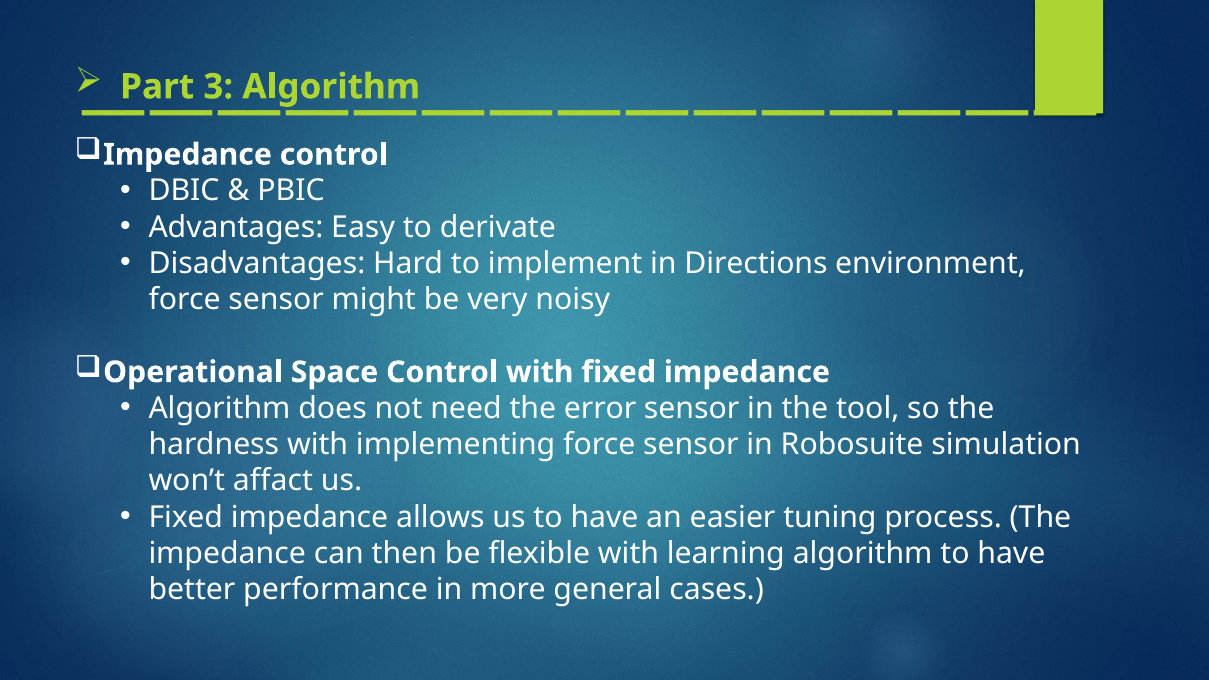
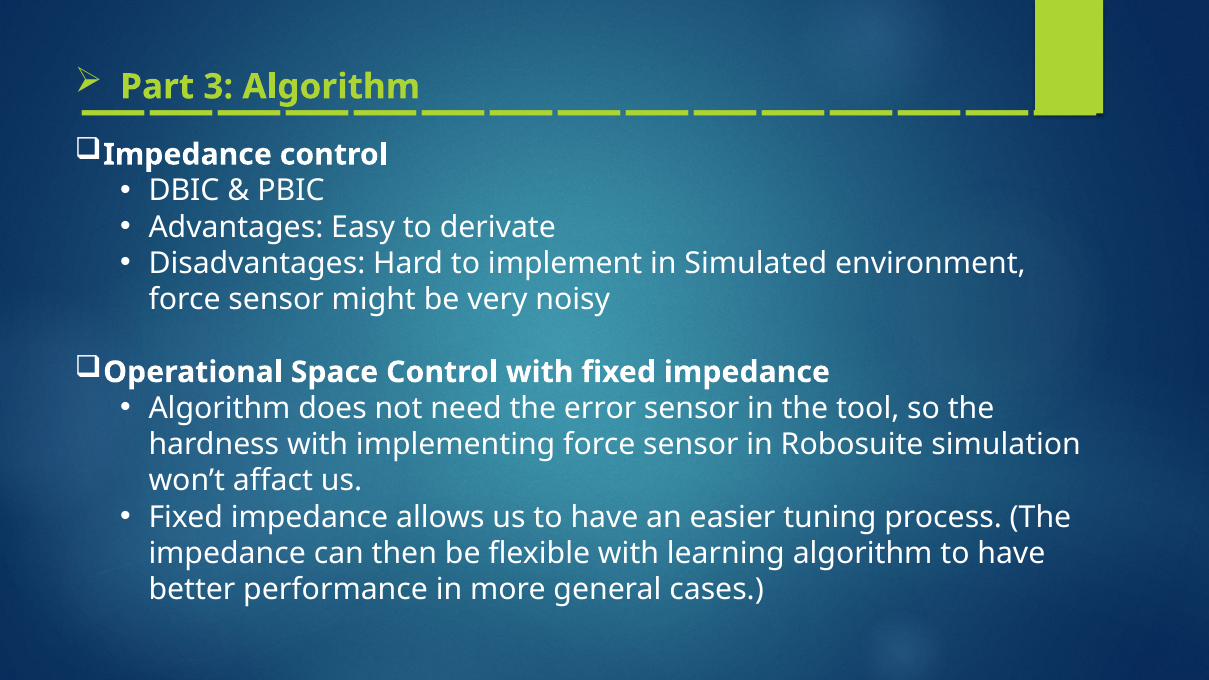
Directions: Directions -> Simulated (756, 263)
